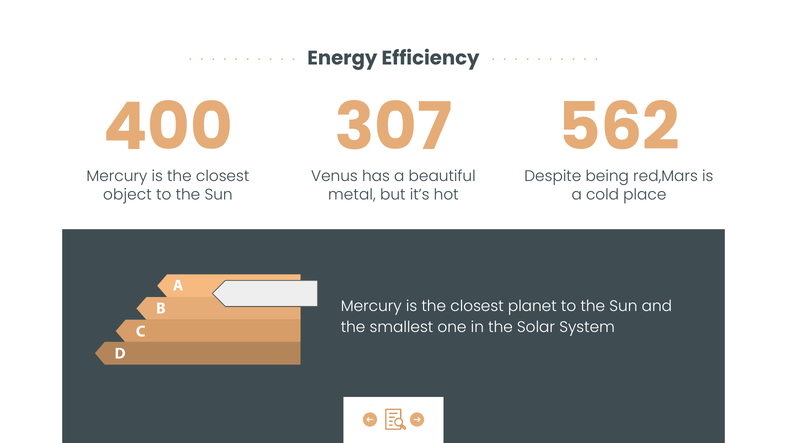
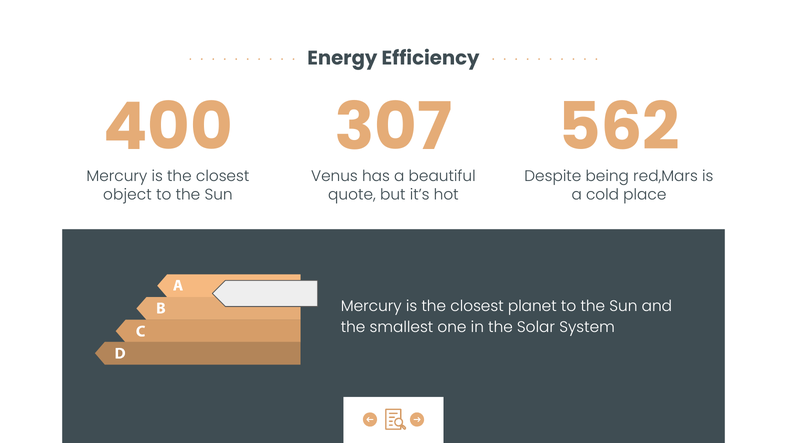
metal: metal -> quote (352, 194)
